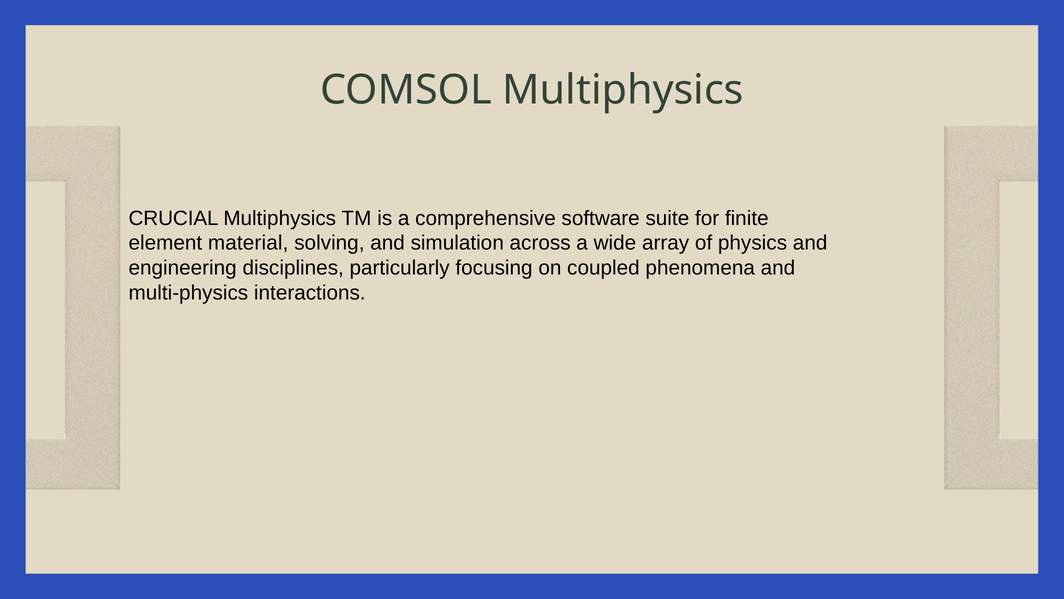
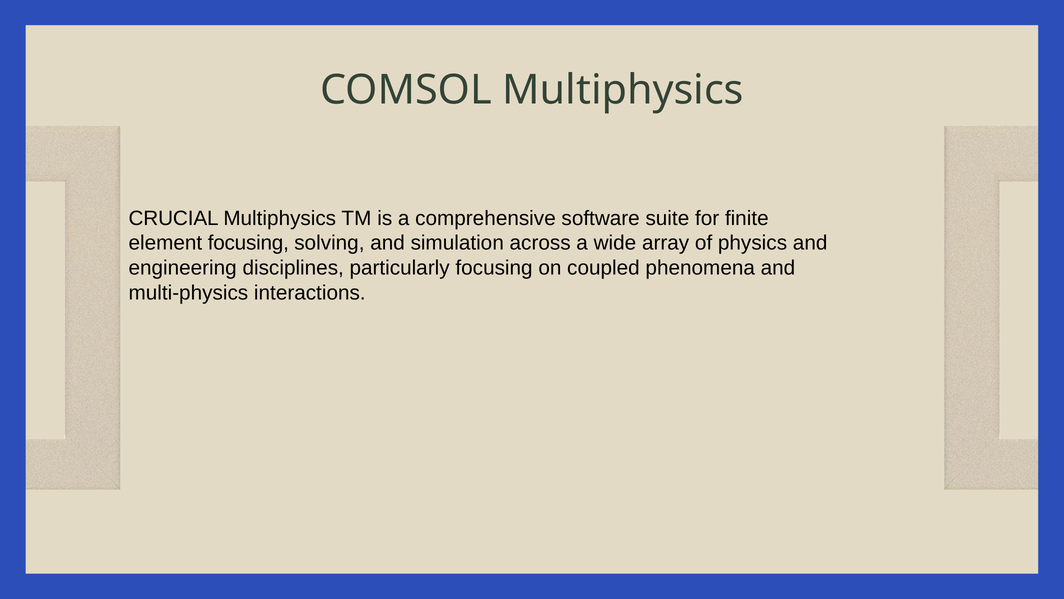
element material: material -> focusing (248, 243)
